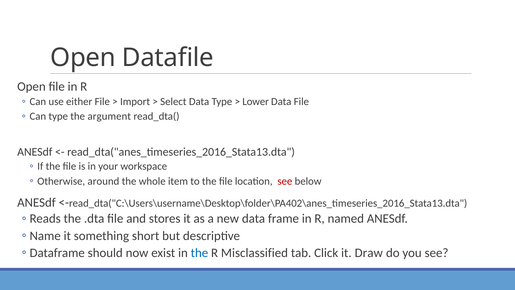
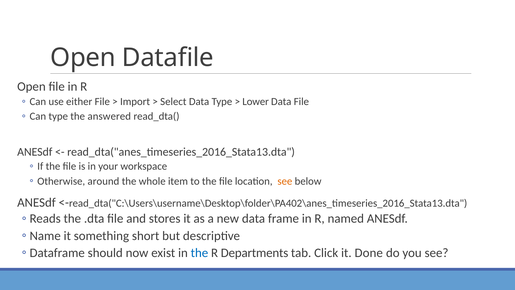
argument: argument -> answered (109, 116)
see colour: red -> orange (285, 181)
Misclassified: Misclassified -> Departments (255, 253)
Draw: Draw -> Done (369, 253)
